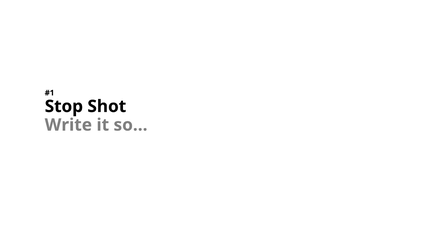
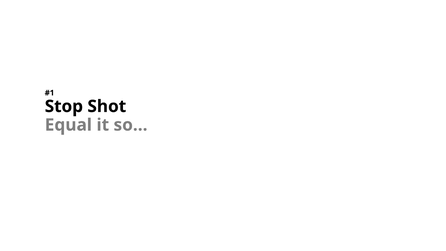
Write: Write -> Equal (68, 125)
